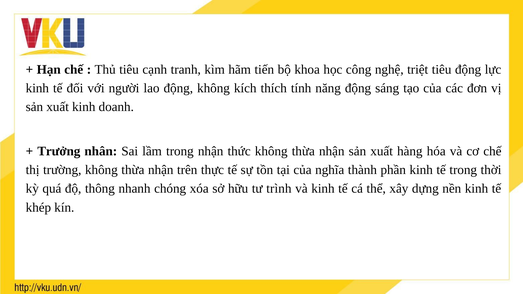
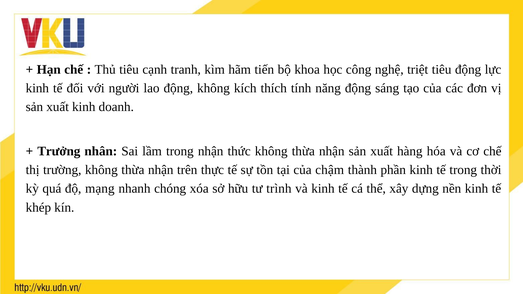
nghĩa: nghĩa -> chậm (330, 170)
thông: thông -> mạng (100, 189)
